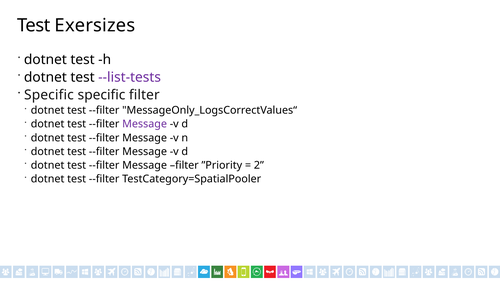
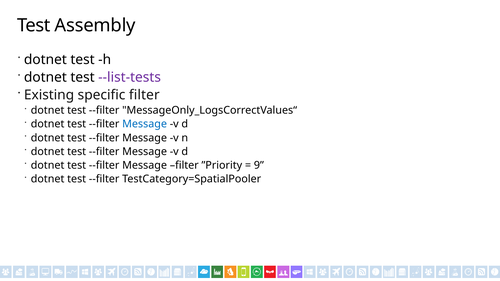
Exersizes: Exersizes -> Assembly (95, 25)
Specific: Specific -> Existing (49, 95)
Message colour: purple -> blue (145, 124)
2: 2 -> 9 (259, 165)
